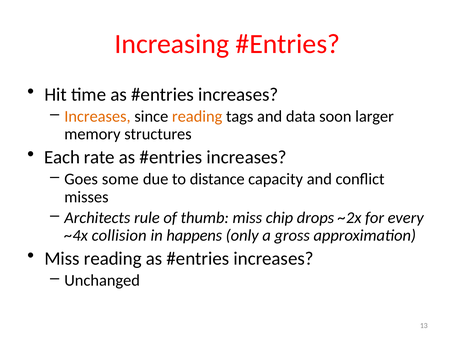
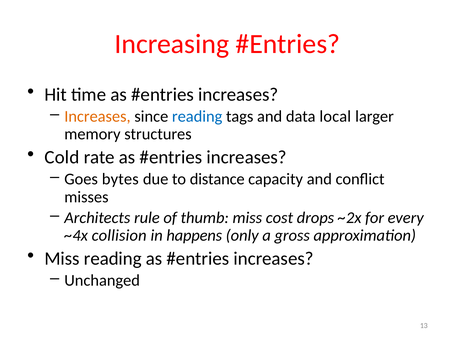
reading colour: orange -> blue (197, 117)
soon: soon -> local (335, 117)
Each: Each -> Cold (62, 157)
some: some -> bytes (120, 179)
chip: chip -> cost (279, 218)
